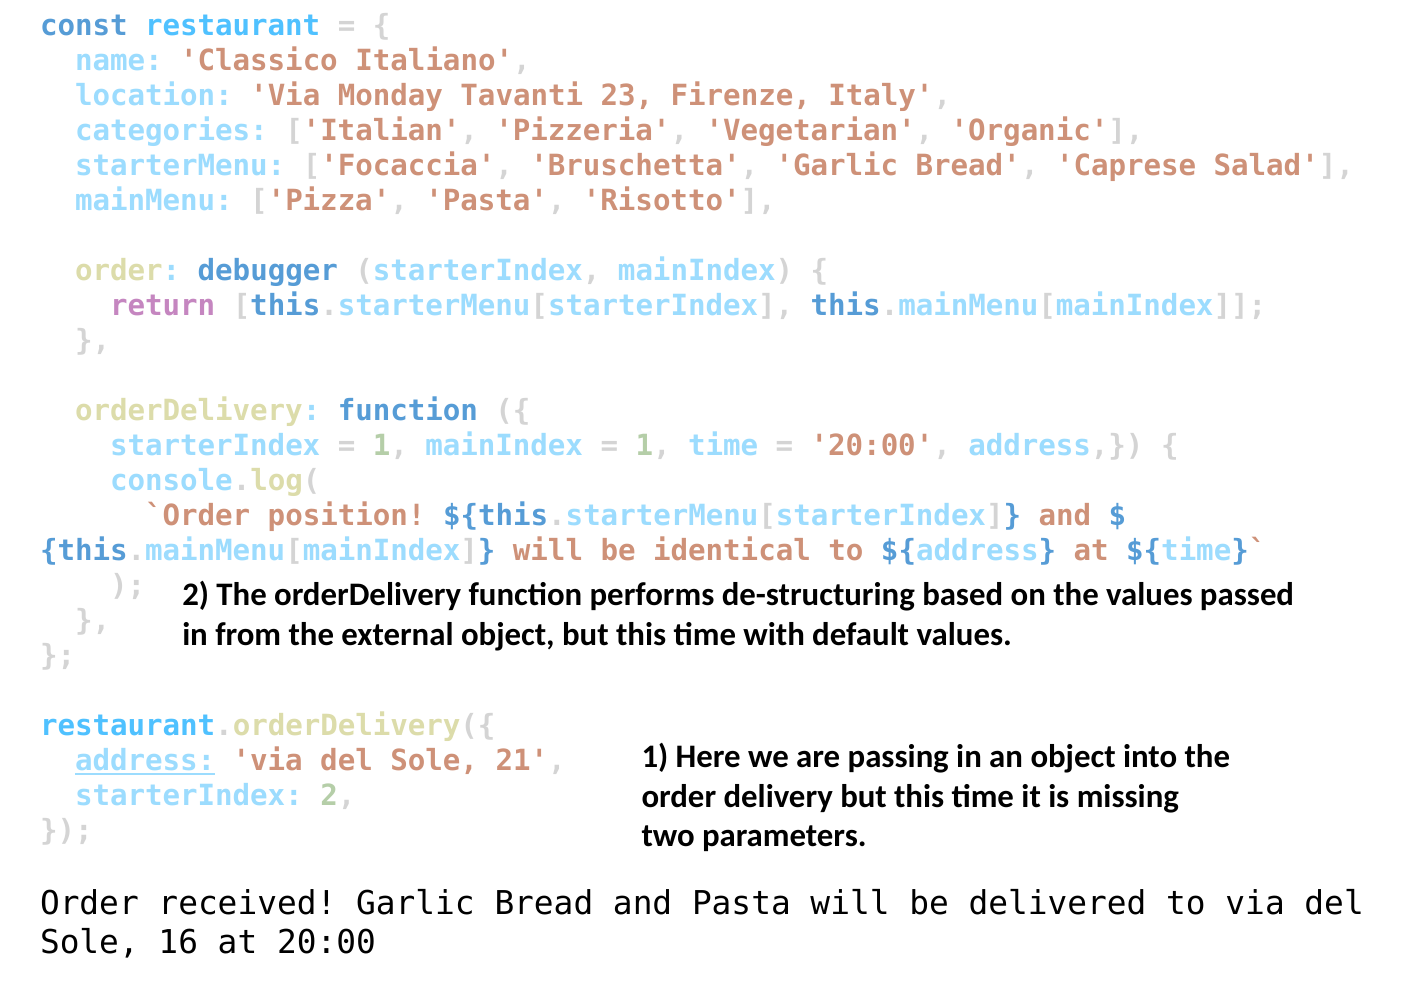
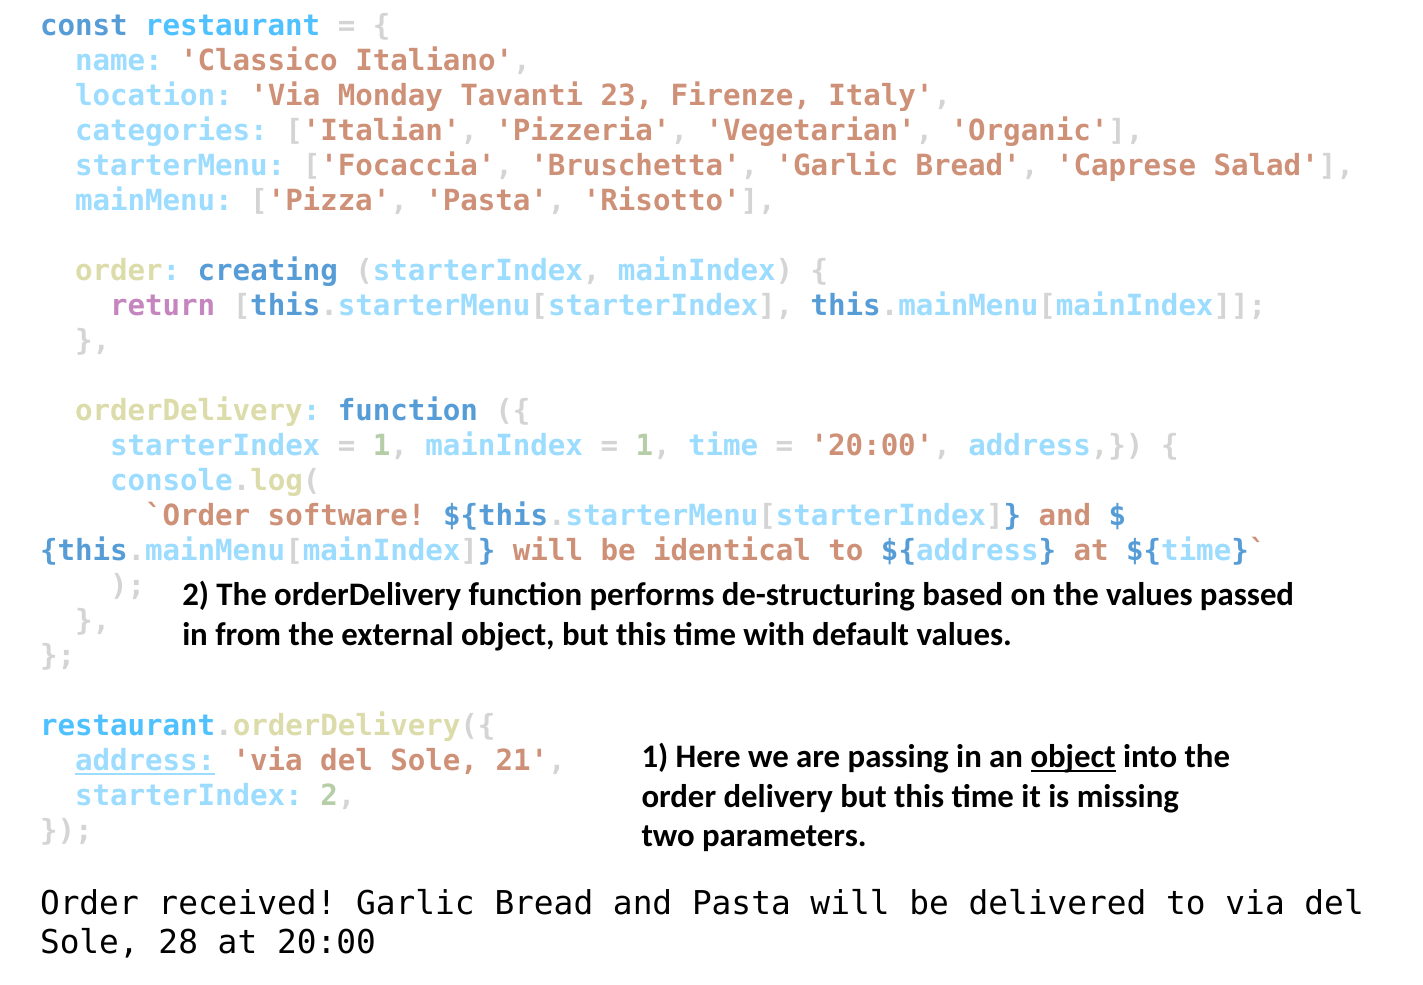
debugger: debugger -> creating (268, 271)
position: position -> software (347, 516)
object underline: none -> present (1073, 757)
16: 16 -> 28 (178, 943)
